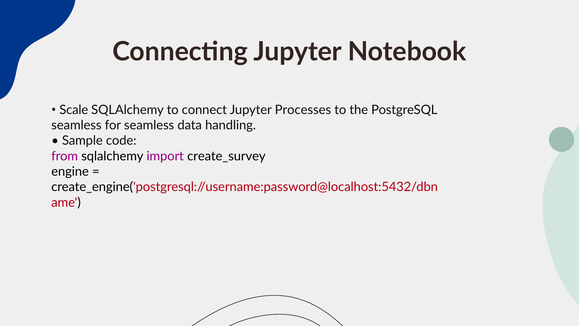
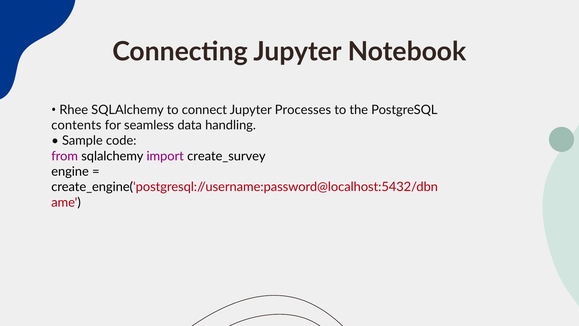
Scale: Scale -> Rhee (74, 110)
seamless: seamless -> contents (76, 125)
